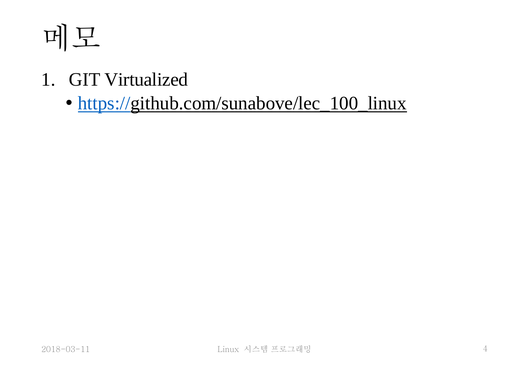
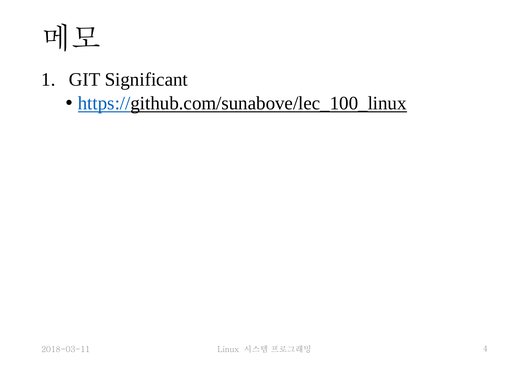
Virtualized: Virtualized -> Significant (146, 80)
